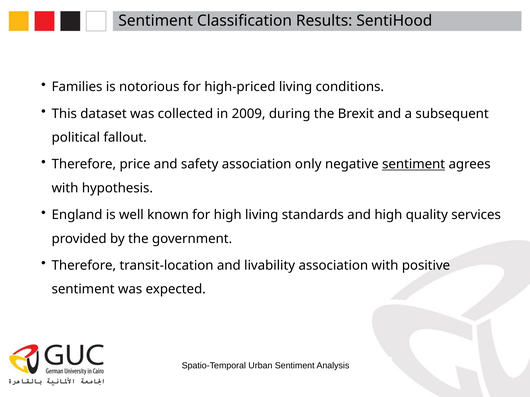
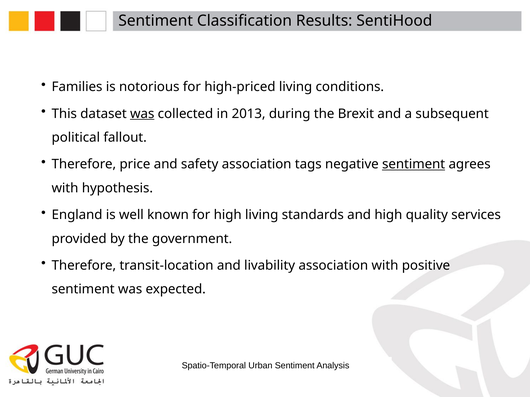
was underline: none -> present (142, 114)
2009: 2009 -> 2013 (249, 114)
only: only -> tags (308, 164)
